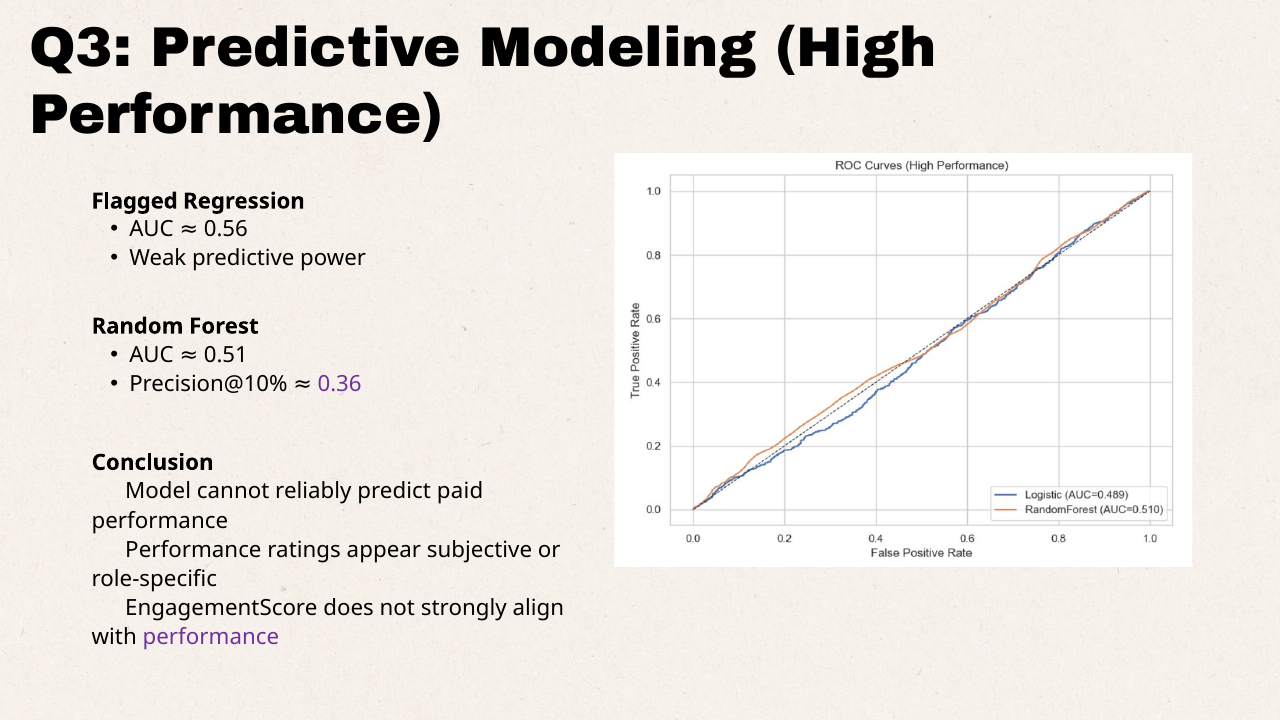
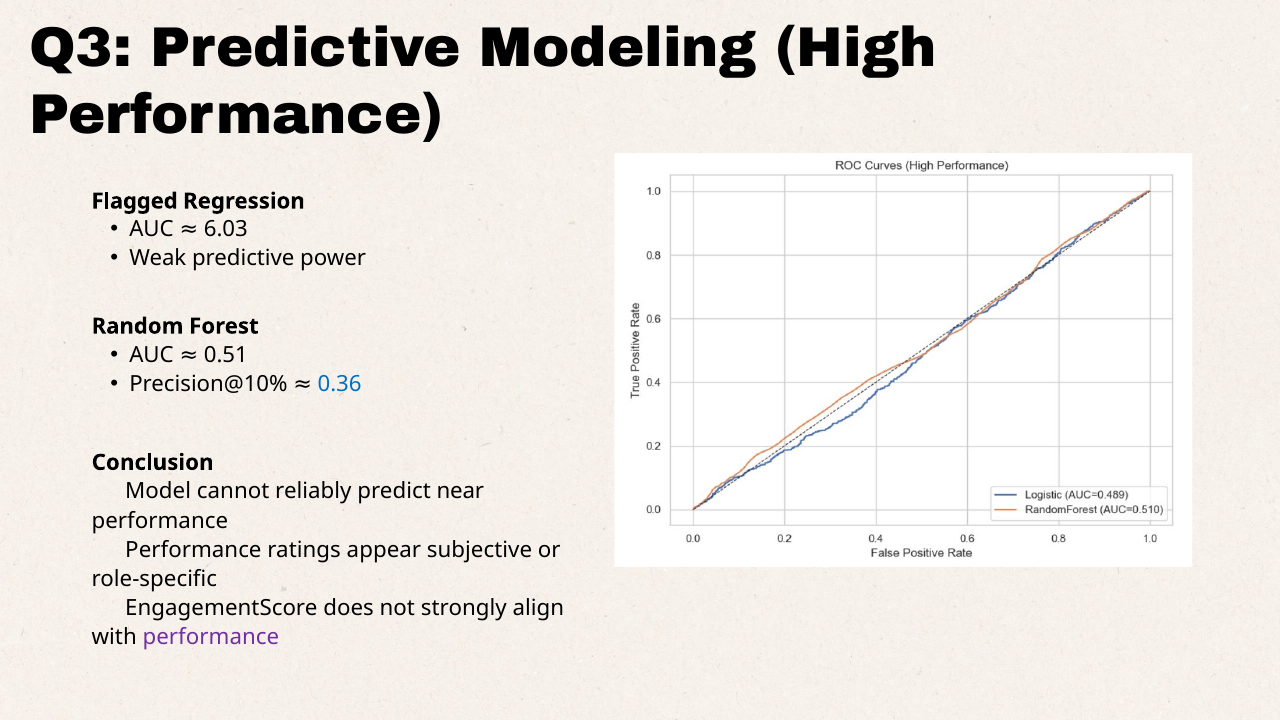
0.56: 0.56 -> 6.03 (226, 230)
0.36 colour: purple -> blue (340, 384)
paid: paid -> near (460, 492)
